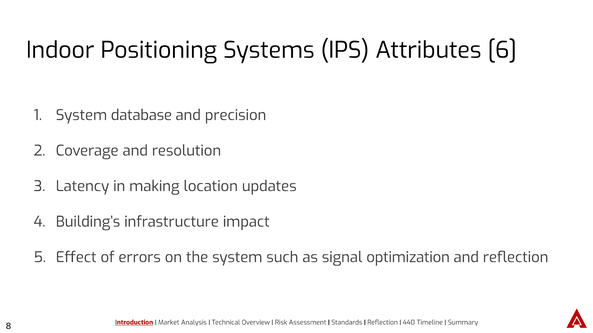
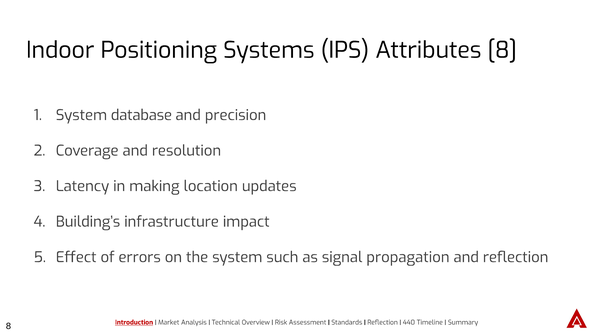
Attributes 6: 6 -> 8 (502, 50)
optimization: optimization -> propagation (408, 258)
